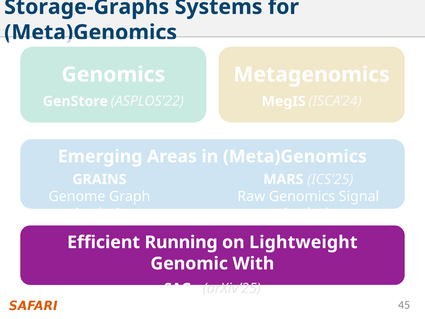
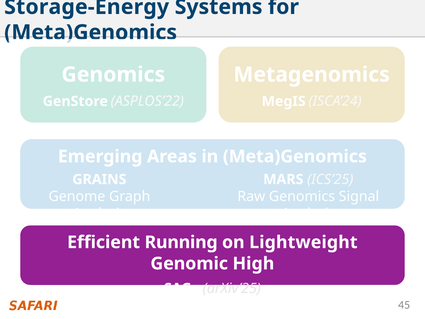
Storage-Graphs: Storage-Graphs -> Storage-Energy (87, 7)
With: With -> High (253, 263)
